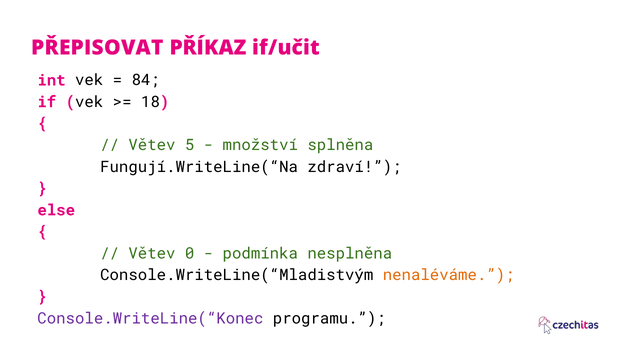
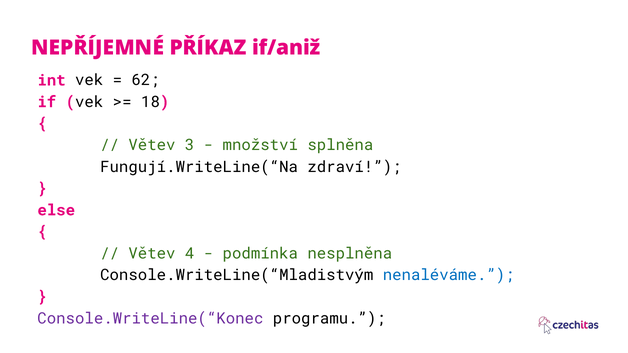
PŘEPISOVAT: PŘEPISOVAT -> NEPŘÍJEMNÉ (98, 48)
if/učit: if/učit -> if/aniž (286, 48)
84: 84 -> 62 (146, 80)
5: 5 -> 3 (190, 145)
0: 0 -> 4 (190, 254)
nenaléváme colour: orange -> blue (449, 275)
